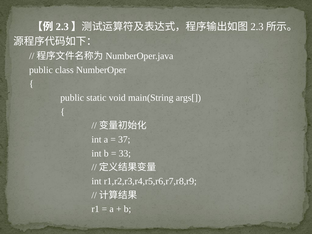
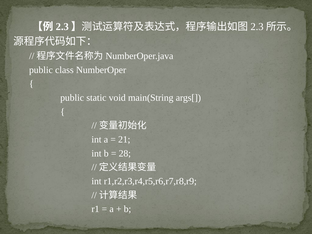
37: 37 -> 21 (124, 140)
33: 33 -> 28 (125, 153)
